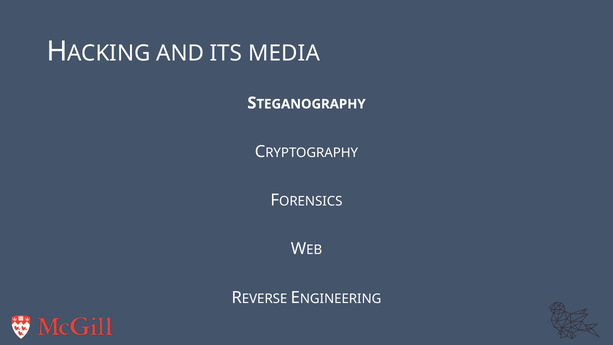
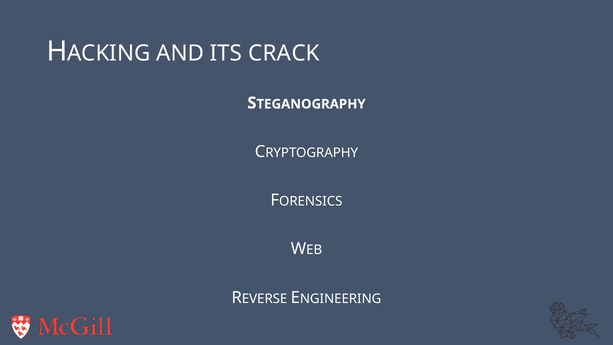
MEDIA: MEDIA -> CRACK (284, 53)
